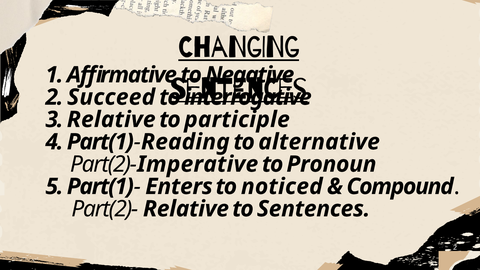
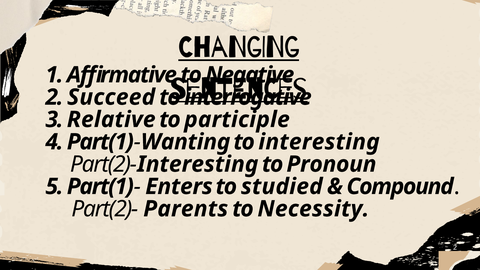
Reading: Reading -> Wanting (186, 142)
to alternative: alternative -> interesting (319, 142)
Part(2)- Imperative: Imperative -> Interesting (198, 164)
noticed: noticed -> studied (282, 187)
Part(2)- Relative: Relative -> Parents (186, 209)
to Sentences: Sentences -> Necessity (313, 209)
